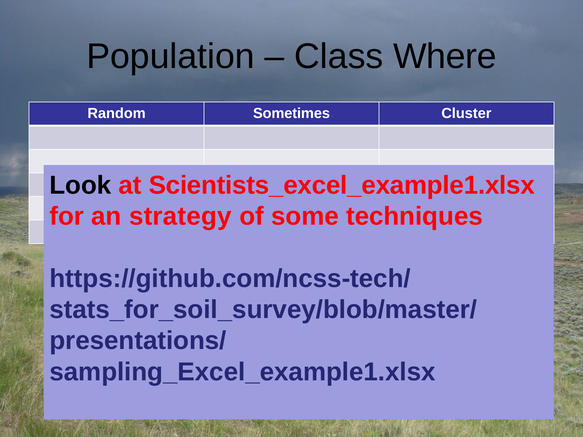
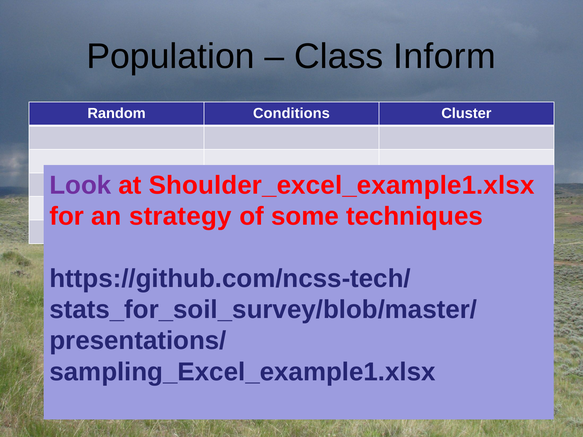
Where: Where -> Inform (444, 56)
Sometimes: Sometimes -> Conditions (291, 113)
Look colour: black -> purple (80, 185)
Scientists_excel_example1.xlsx: Scientists_excel_example1.xlsx -> Shoulder_excel_example1.xlsx (342, 185)
